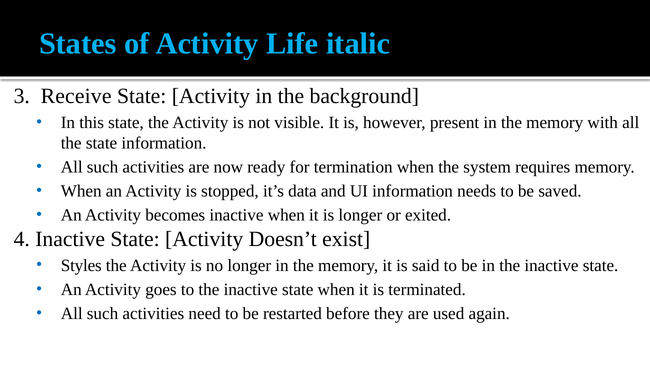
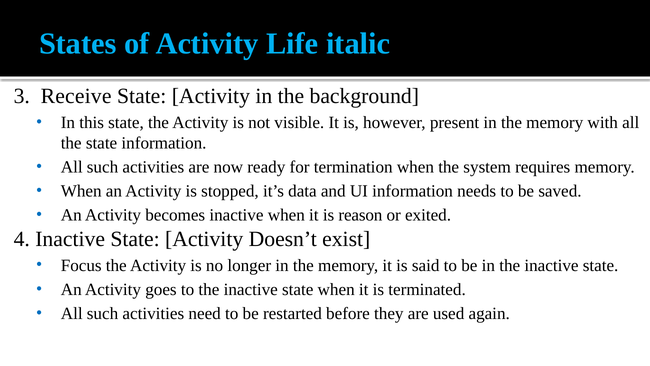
is longer: longer -> reason (360, 215)
Styles: Styles -> Focus (81, 265)
